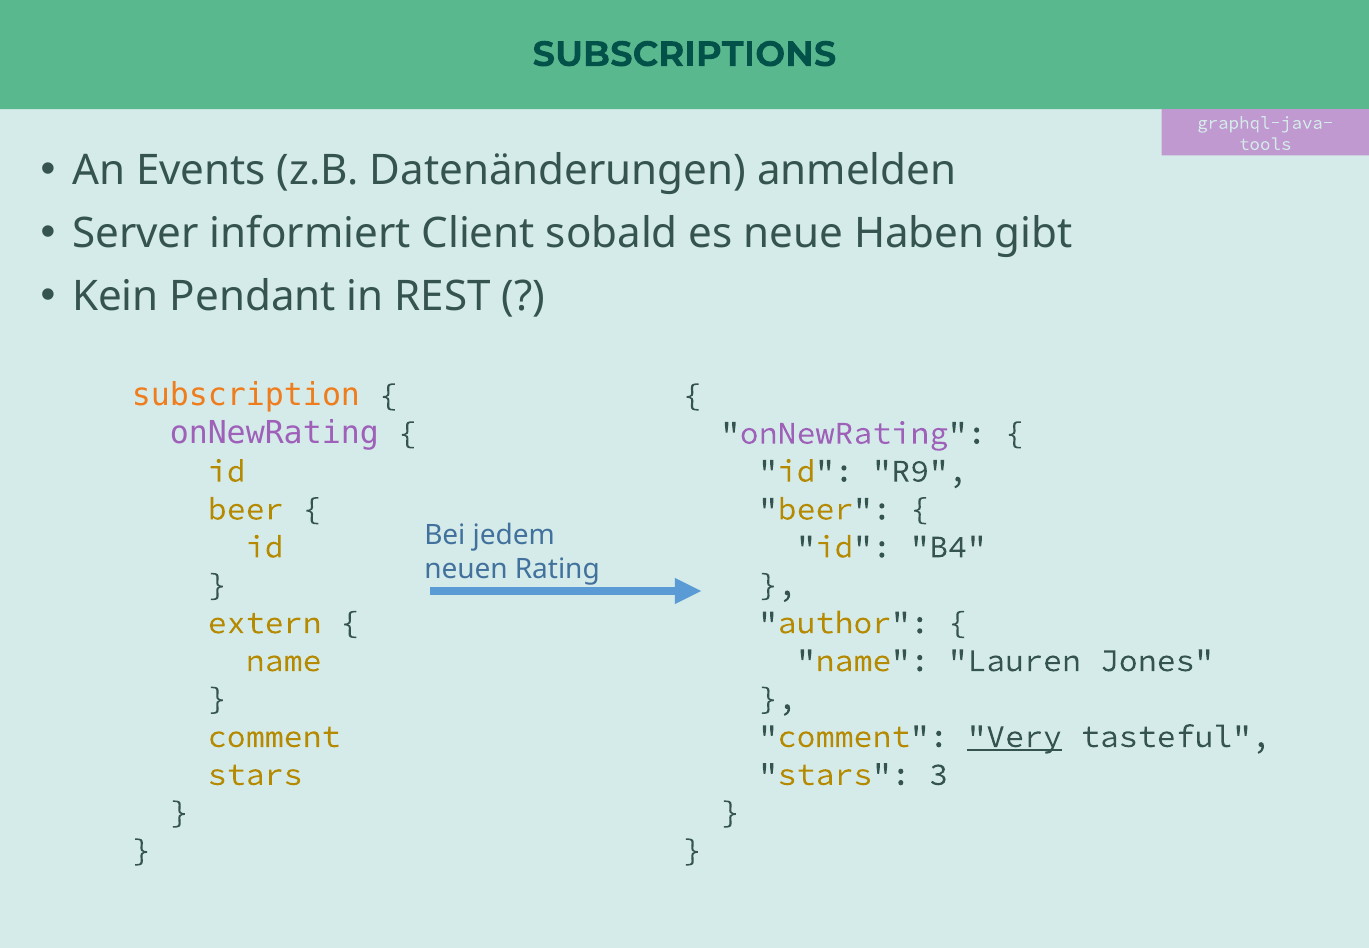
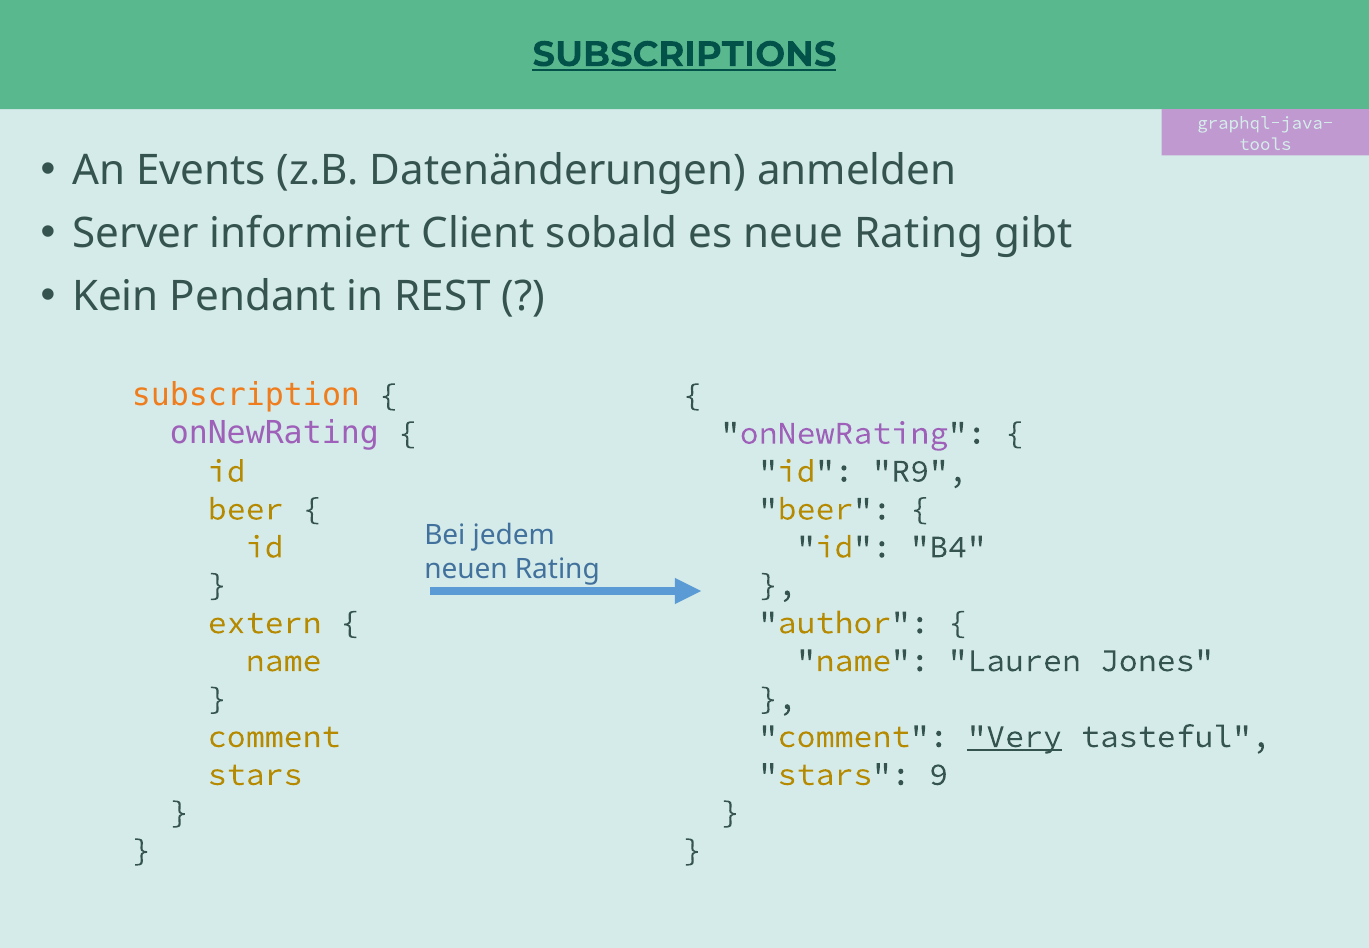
SUBSCRIPTIONS underline: none -> present (684, 54)
neue Haben: Haben -> Rating (919, 234)
3: 3 -> 9 (939, 774)
